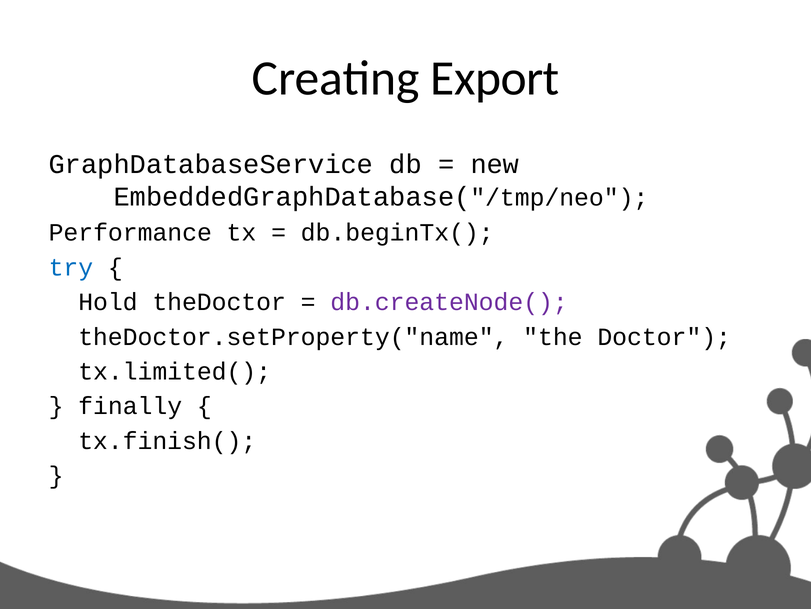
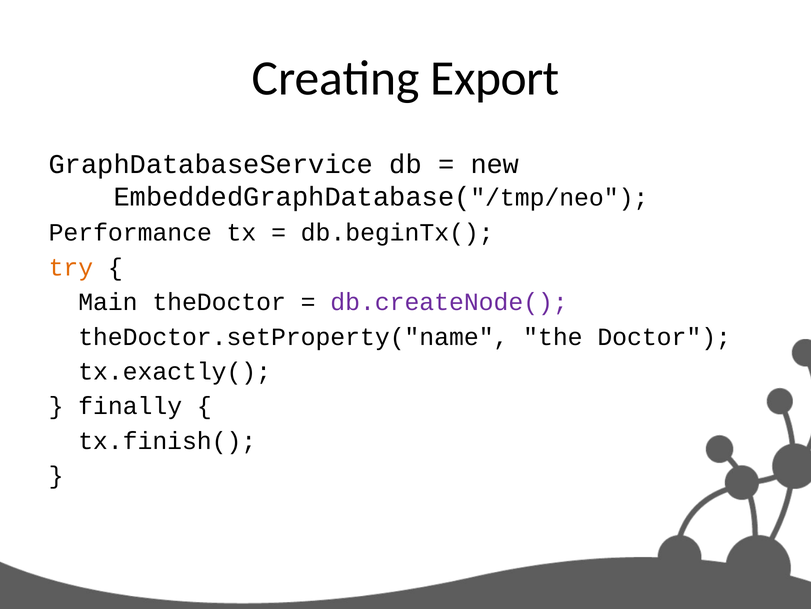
try colour: blue -> orange (71, 267)
Hold: Hold -> Main (108, 302)
tx.limited(: tx.limited( -> tx.exactly( (175, 371)
